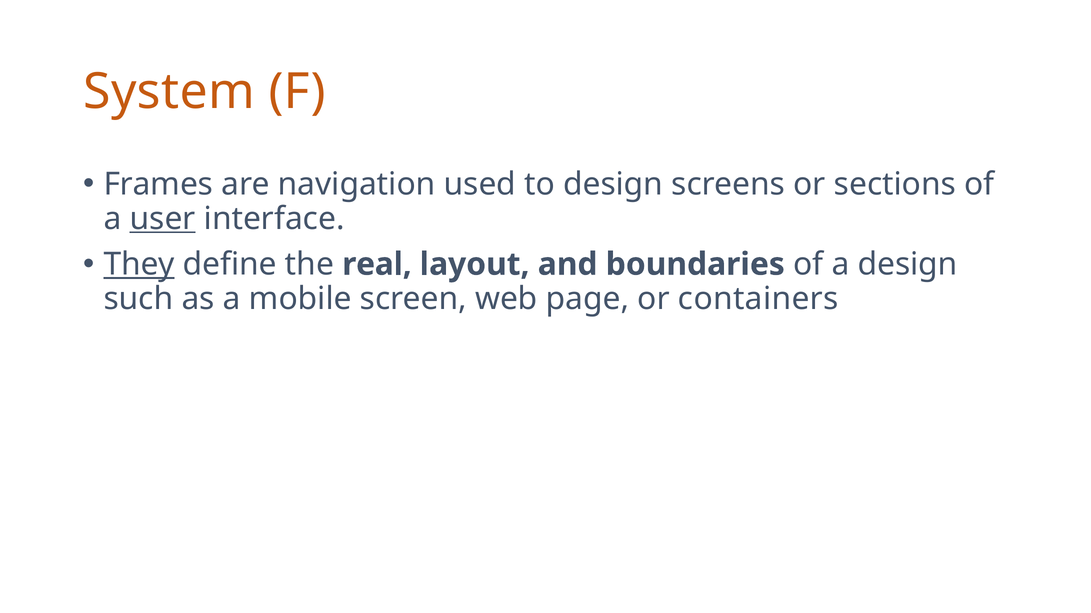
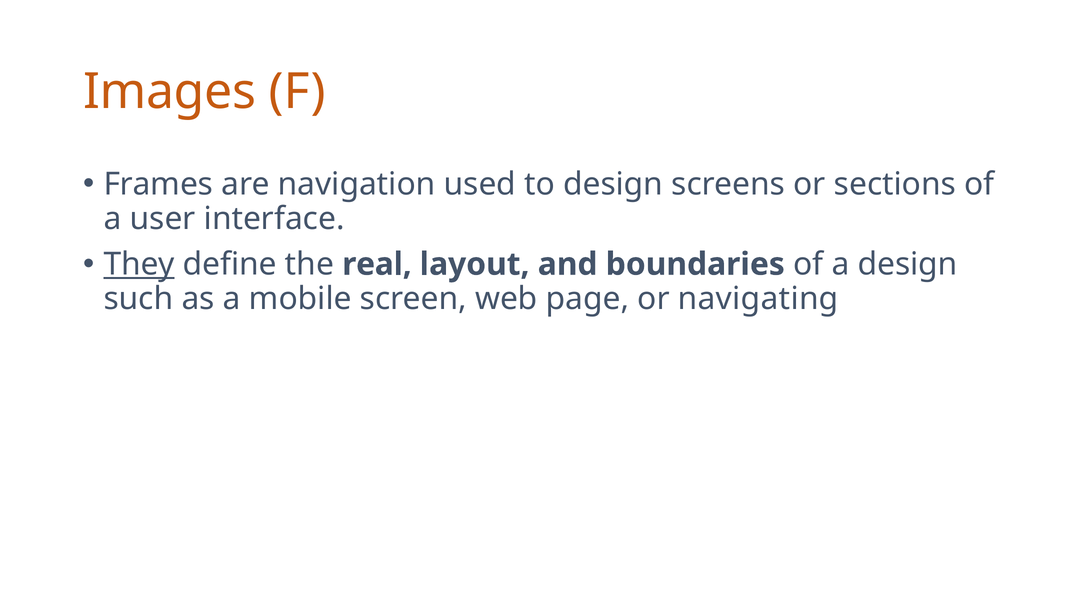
System: System -> Images (170, 92)
user underline: present -> none (163, 219)
containers: containers -> navigating (758, 299)
